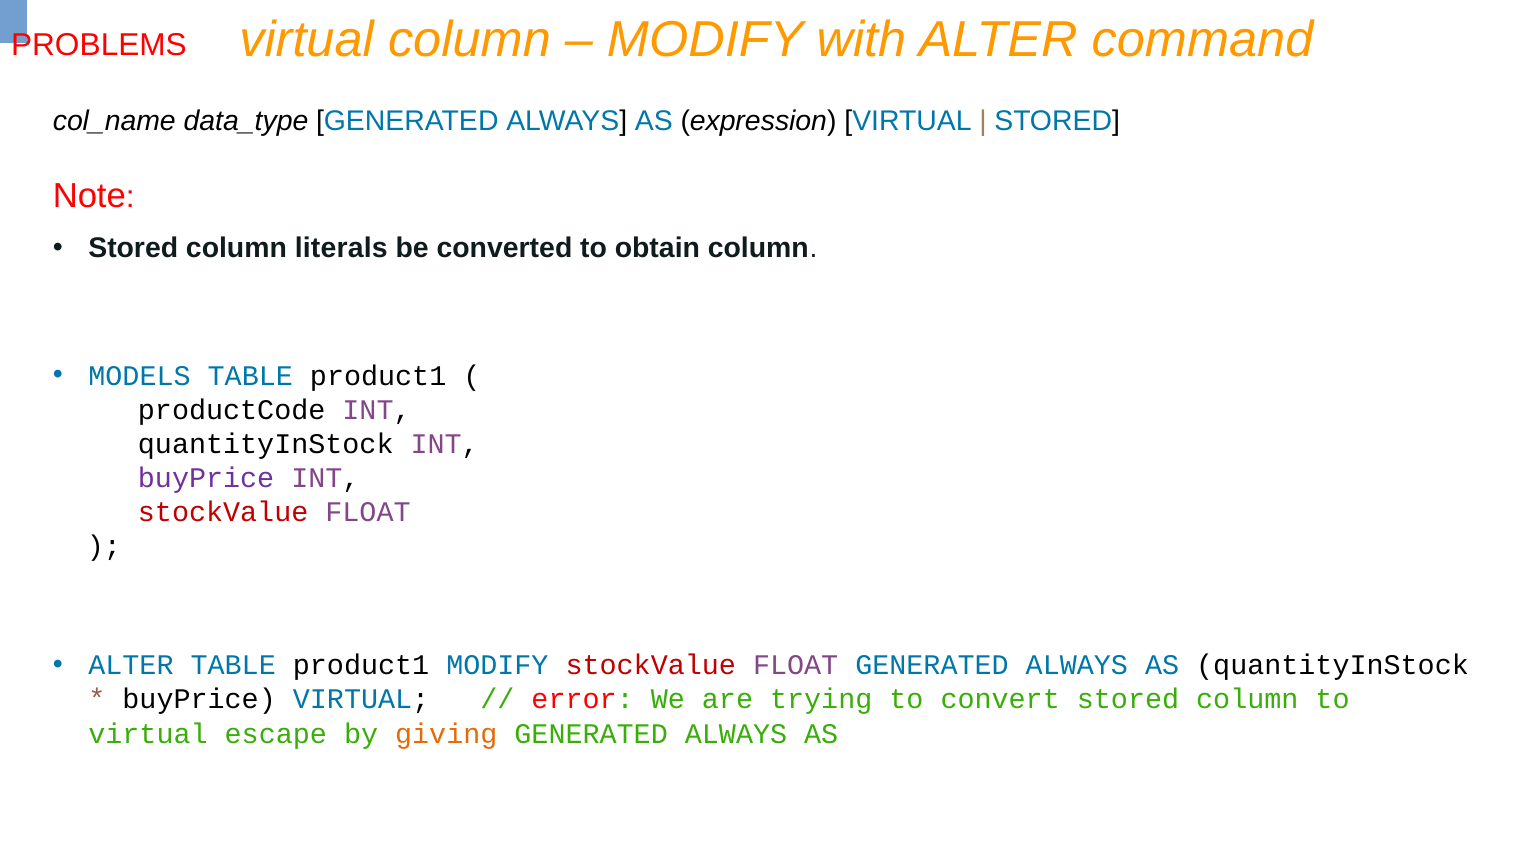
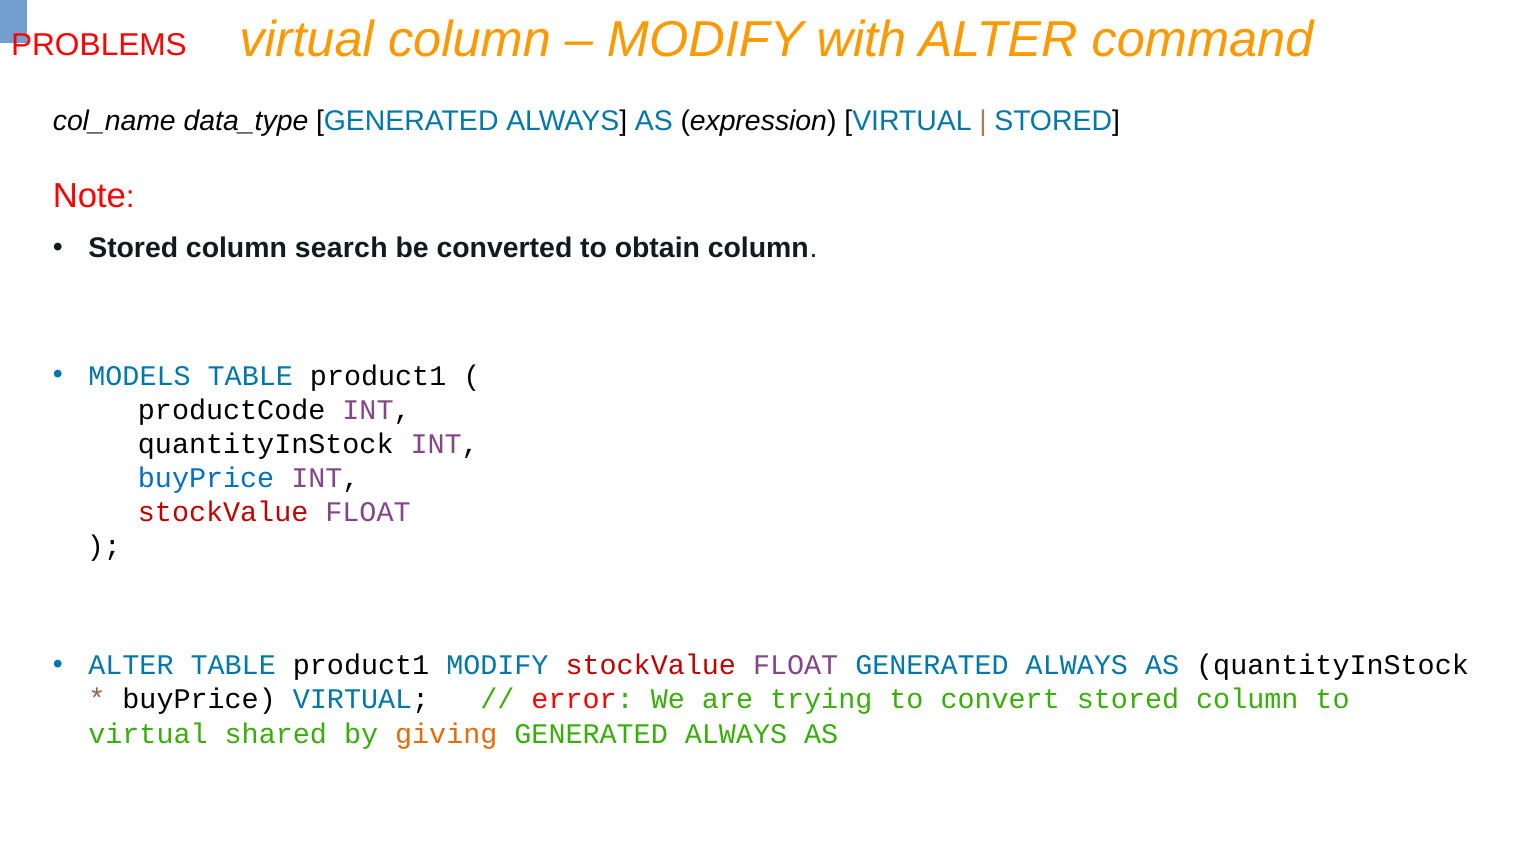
literals: literals -> search (341, 248)
buyPrice colour: purple -> blue (206, 478)
escape: escape -> shared (276, 734)
